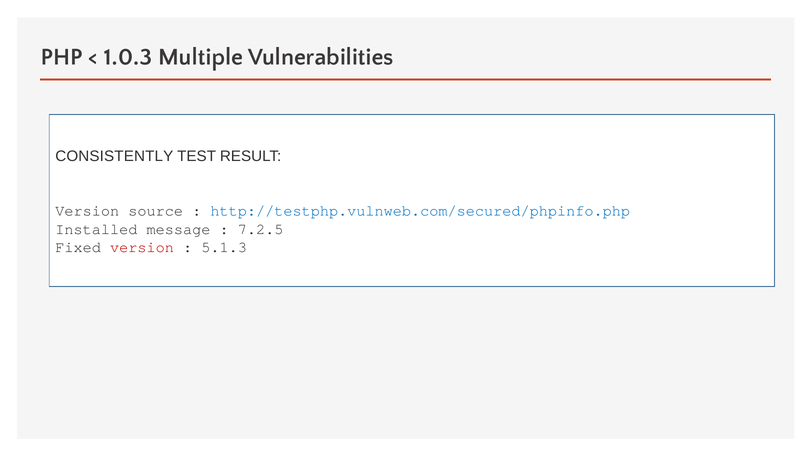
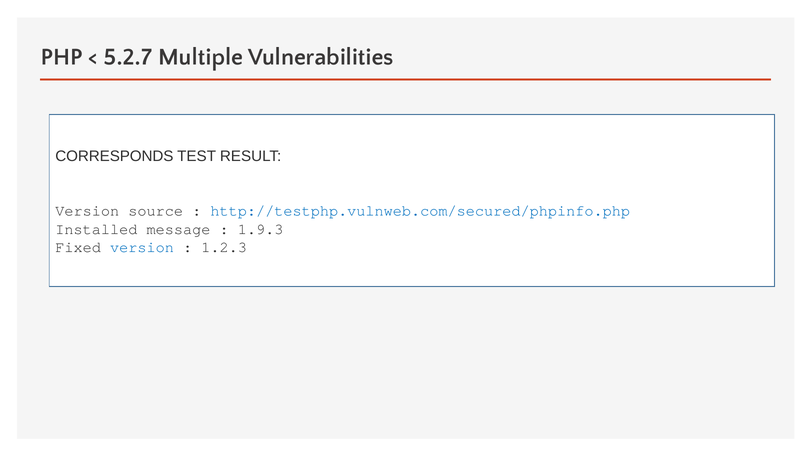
1.0.3: 1.0.3 -> 5.2.7 (128, 57)
CONSISTENTLY: CONSISTENTLY -> CORRESPONDS (114, 156)
7.2.5: 7.2.5 -> 1.9.3 (261, 229)
version colour: red -> blue (142, 247)
5.1.3: 5.1.3 -> 1.2.3 (224, 247)
